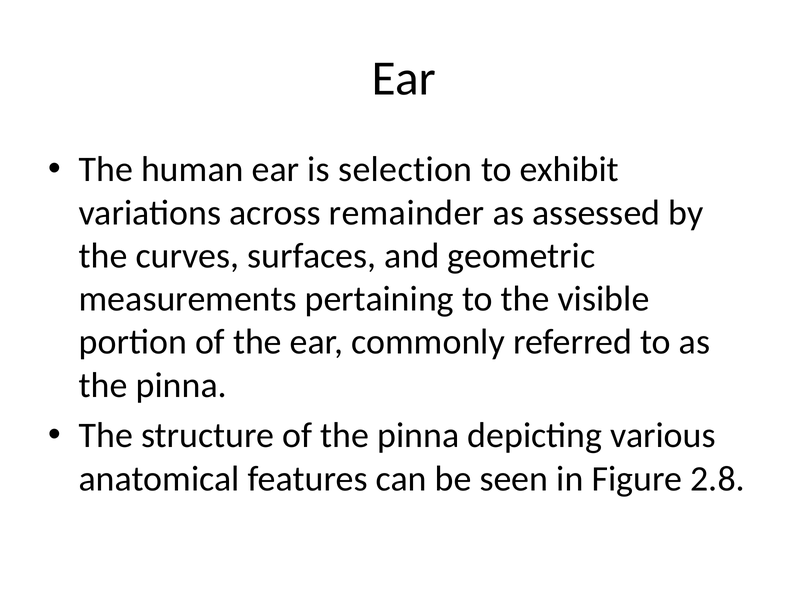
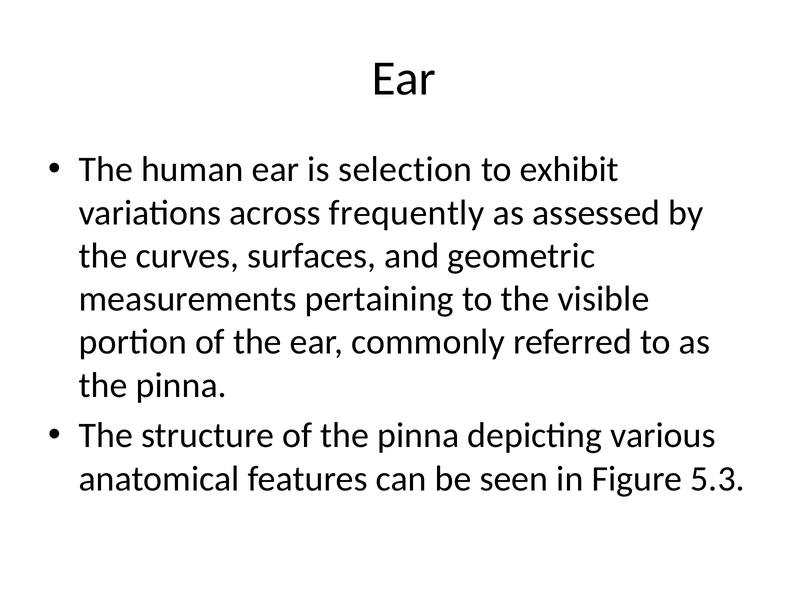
remainder: remainder -> frequently (407, 213)
2.8: 2.8 -> 5.3 (718, 479)
